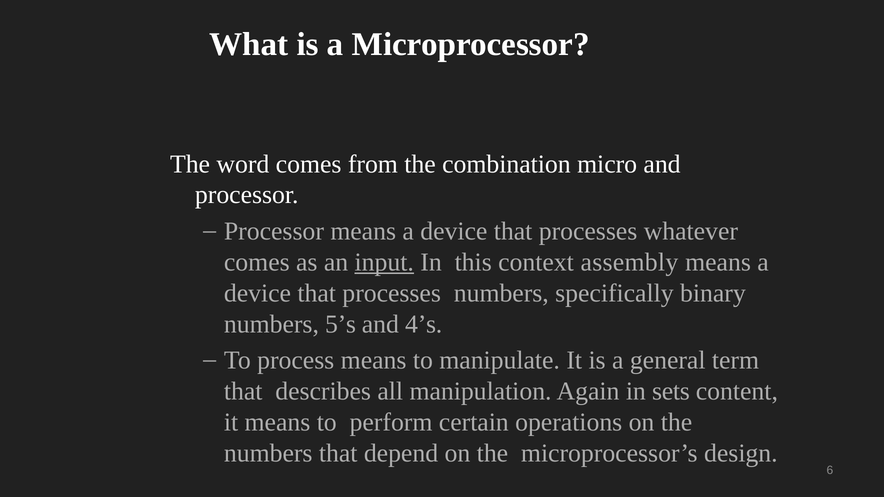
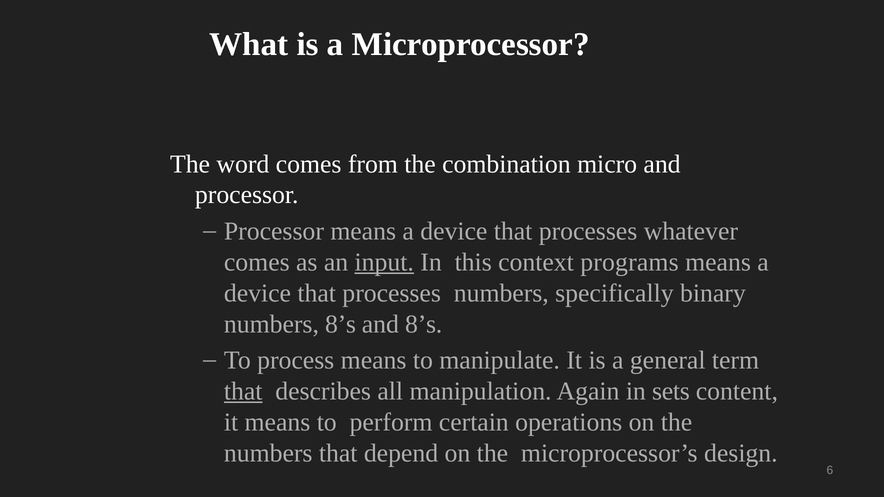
assembly: assembly -> programs (629, 262)
numbers 5’s: 5’s -> 8’s (341, 324)
and 4’s: 4’s -> 8’s (424, 324)
that underline: none -> present (243, 392)
